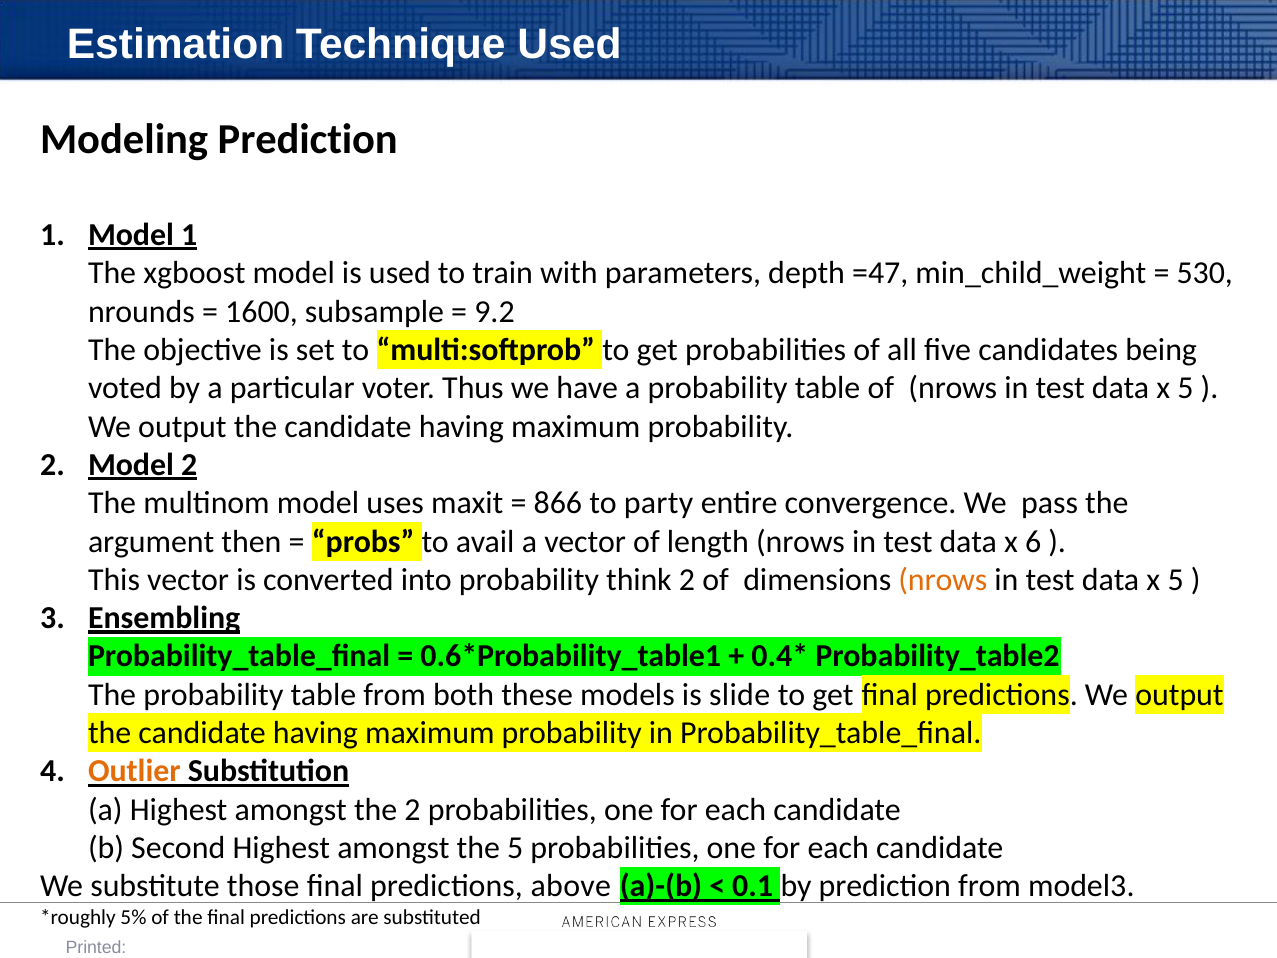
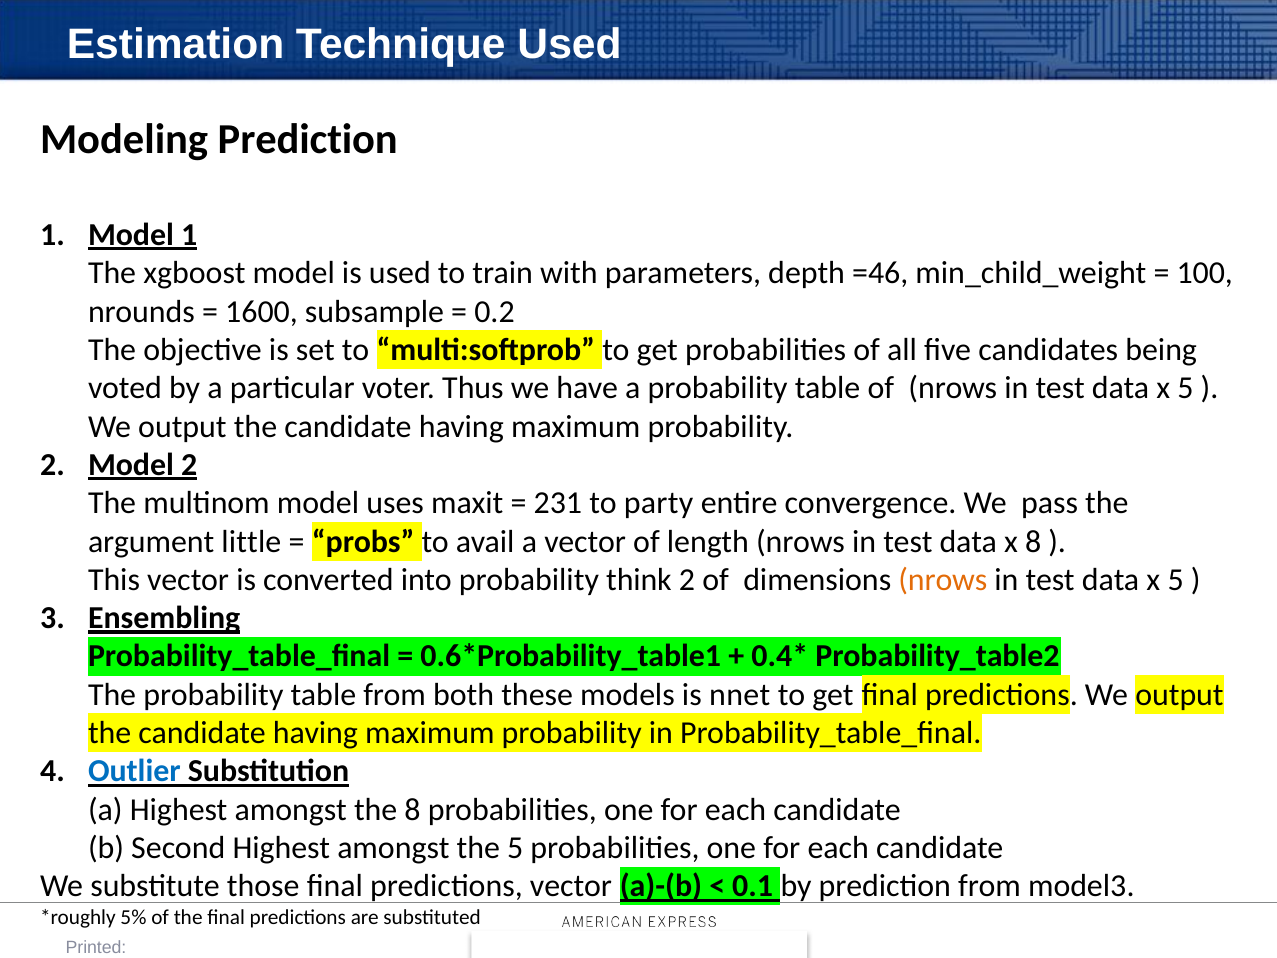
=47: =47 -> =46 (880, 273)
530: 530 -> 100 (1205, 273)
9.2: 9.2 -> 0.2 (495, 311)
866: 866 -> 231 (558, 503)
then: then -> little (251, 541)
x 6: 6 -> 8 (1033, 541)
slide: slide -> nnet (740, 695)
Outlier colour: orange -> blue (134, 771)
the 2: 2 -> 8 (413, 810)
predictions above: above -> vector (571, 886)
